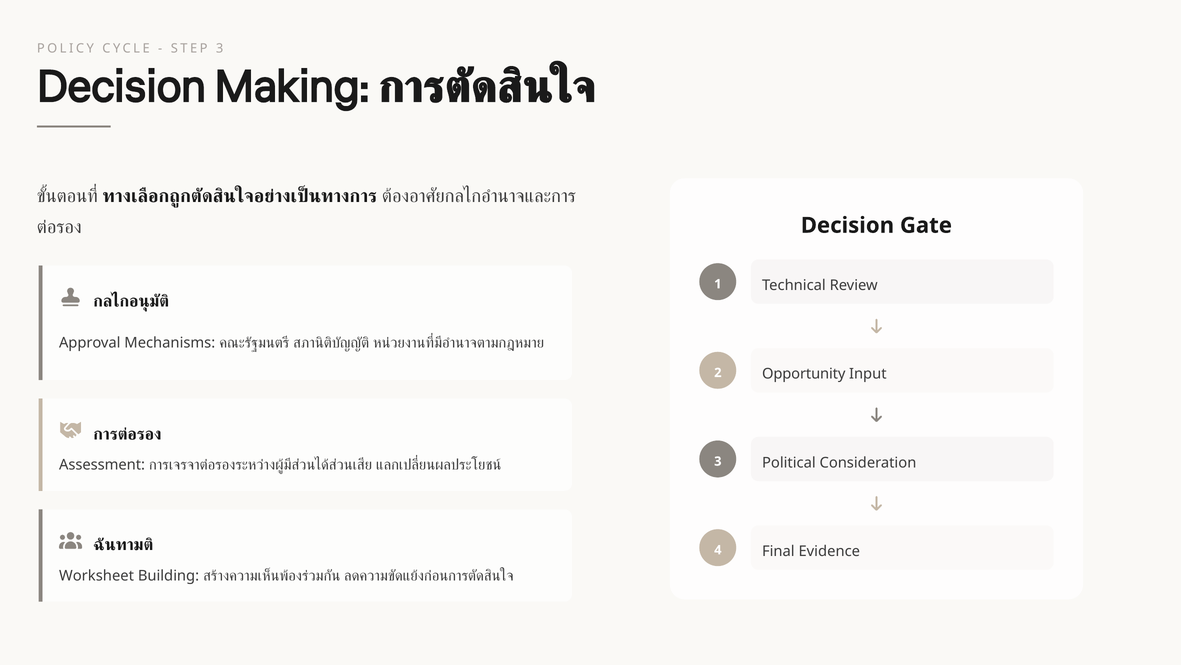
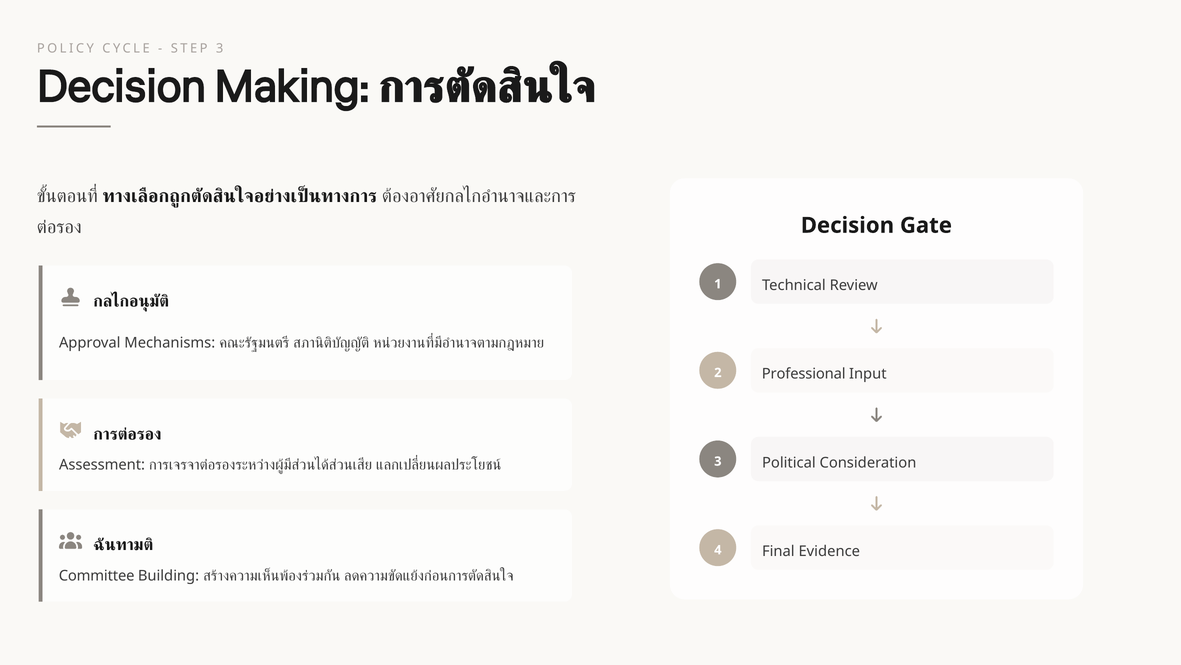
Opportunity: Opportunity -> Professional (804, 374)
Worksheet: Worksheet -> Committee (97, 575)
